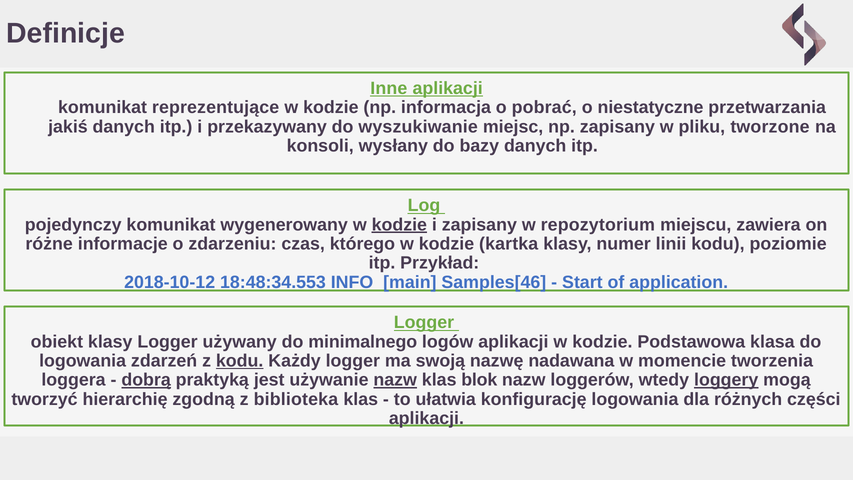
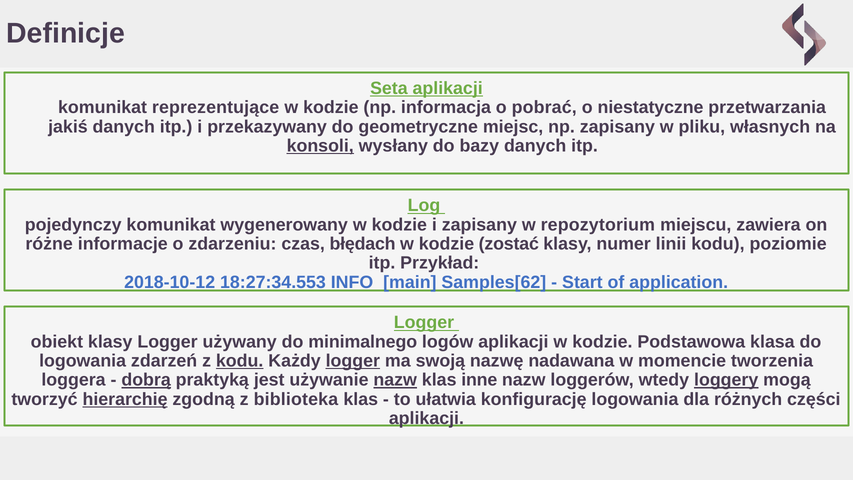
Inne: Inne -> Seta (389, 88)
wyszukiwanie: wyszukiwanie -> geometryczne (418, 127)
tworzone: tworzone -> własnych (770, 127)
konsoli underline: none -> present (320, 146)
kodzie underline: present -> none (399, 225)
którego: którego -> błędach (363, 244)
kartka: kartka -> zostać (509, 244)
18:48:34.553: 18:48:34.553 -> 18:27:34.553 (273, 282)
Samples[46: Samples[46 -> Samples[62 (494, 282)
logger underline: none -> present (353, 361)
blok: blok -> inne (479, 380)
hierarchię underline: none -> present (125, 399)
